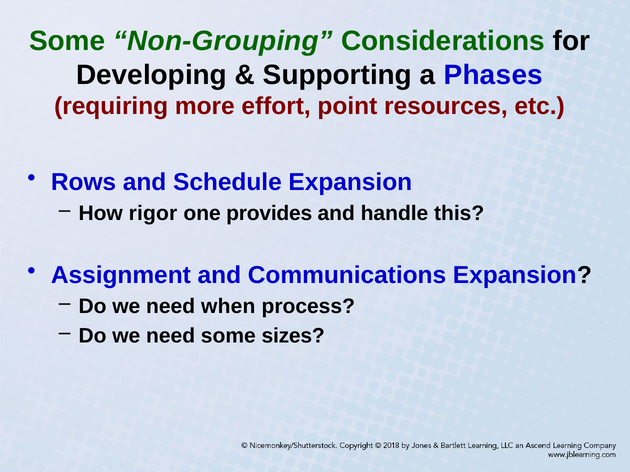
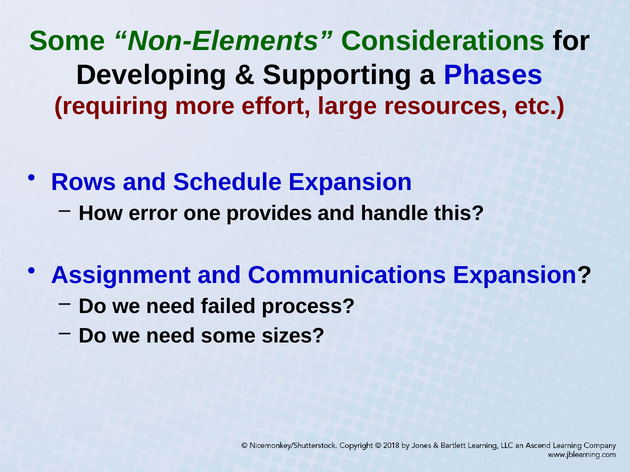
Non-Grouping: Non-Grouping -> Non-Elements (223, 41)
point: point -> large (347, 106)
rigor: rigor -> error (153, 214)
when: when -> failed (228, 307)
